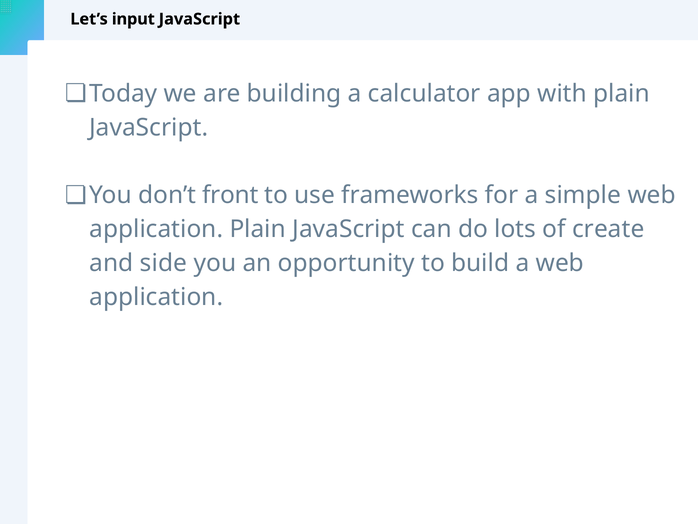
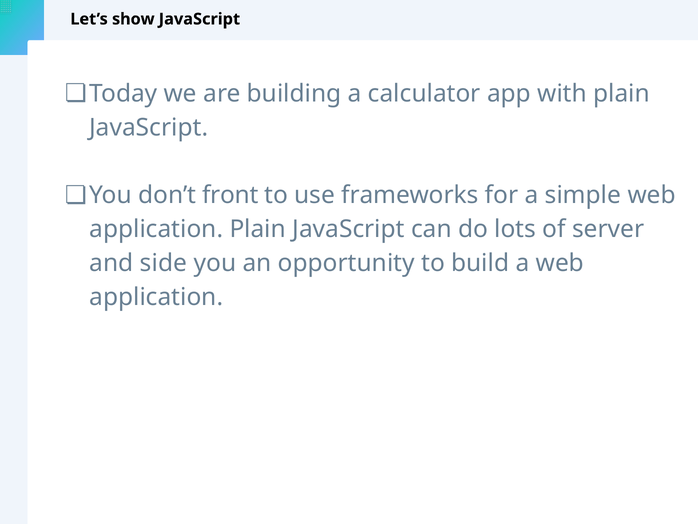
input: input -> show (133, 19)
create: create -> server (608, 229)
